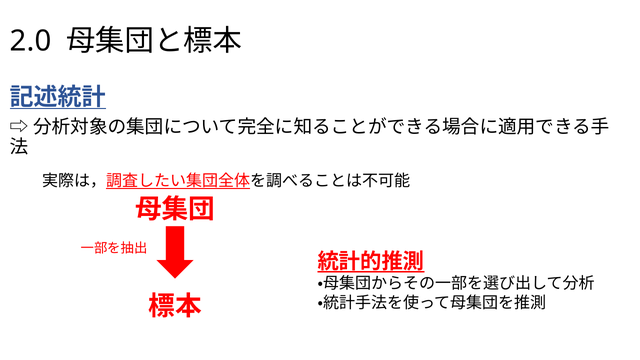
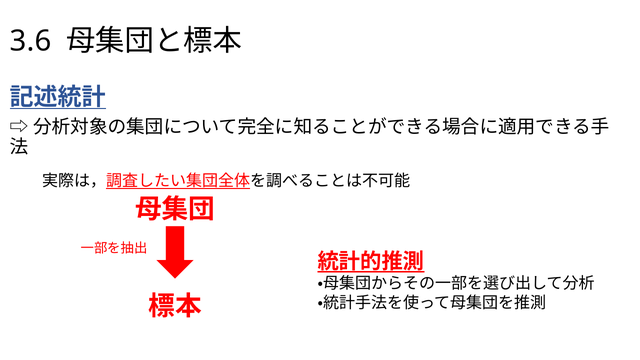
2.0: 2.0 -> 3.6 (31, 41)
